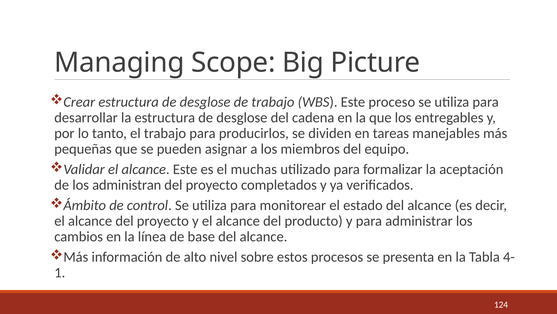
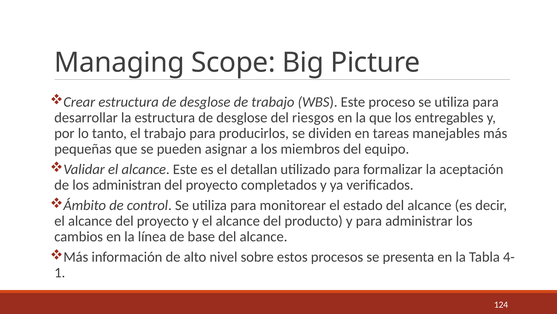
cadena: cadena -> riesgos (313, 117)
muchas: muchas -> detallan (254, 169)
